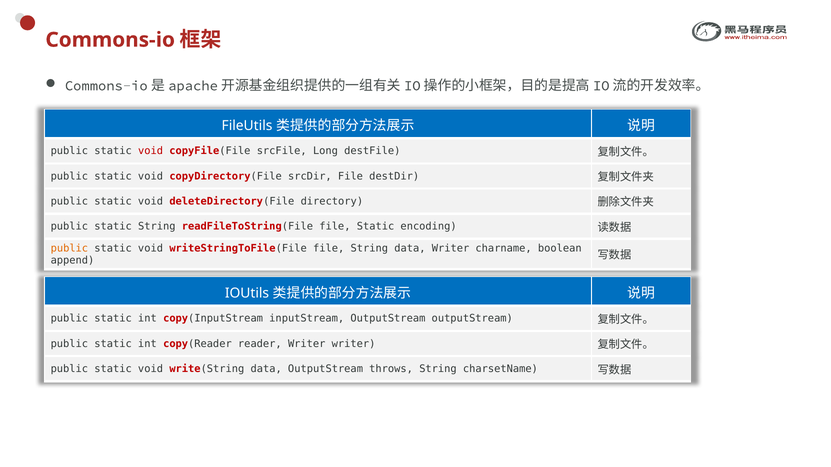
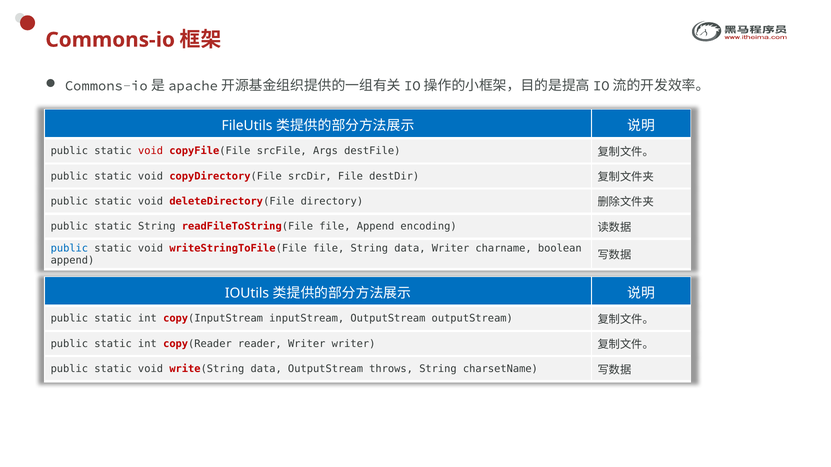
Long: Long -> Args (325, 151)
file Static: Static -> Append (376, 227)
public colour: orange -> blue (69, 248)
